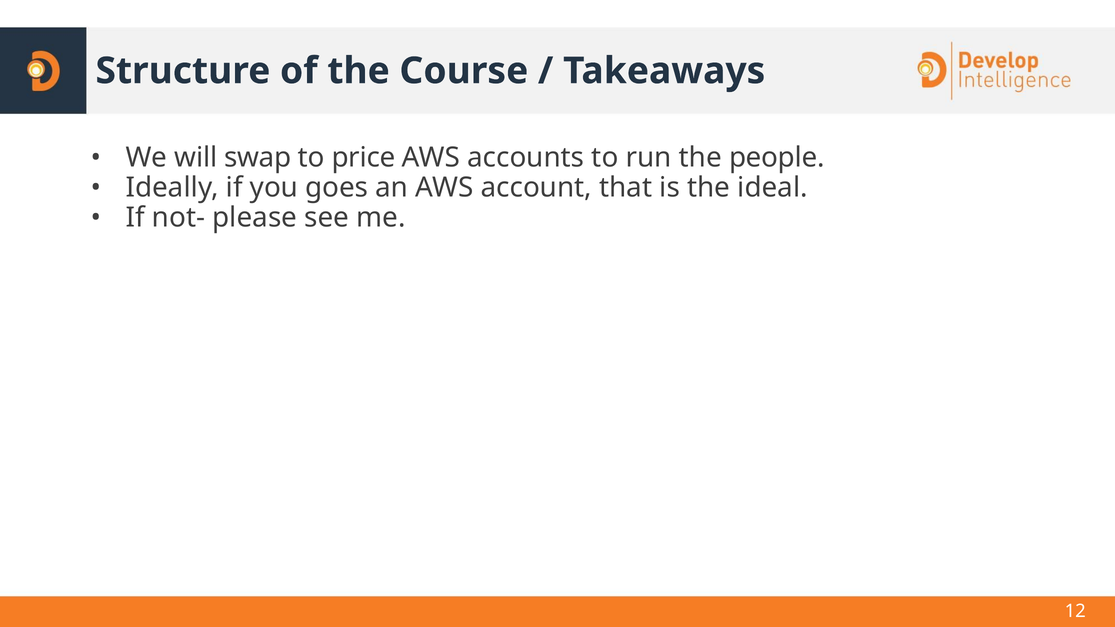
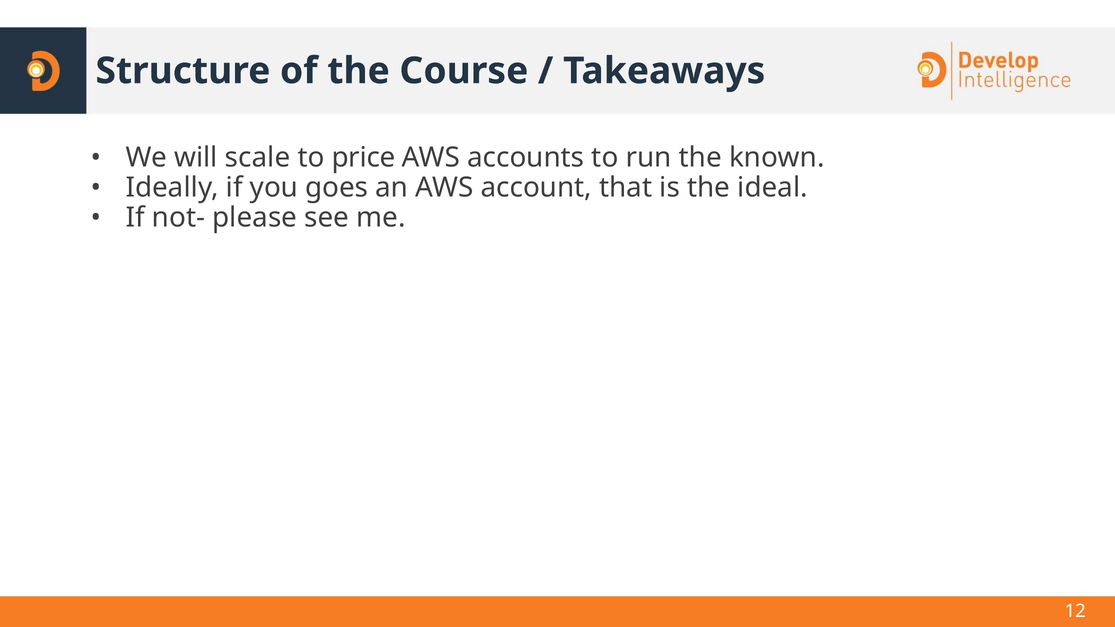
swap: swap -> scale (258, 157)
people: people -> known (777, 157)
